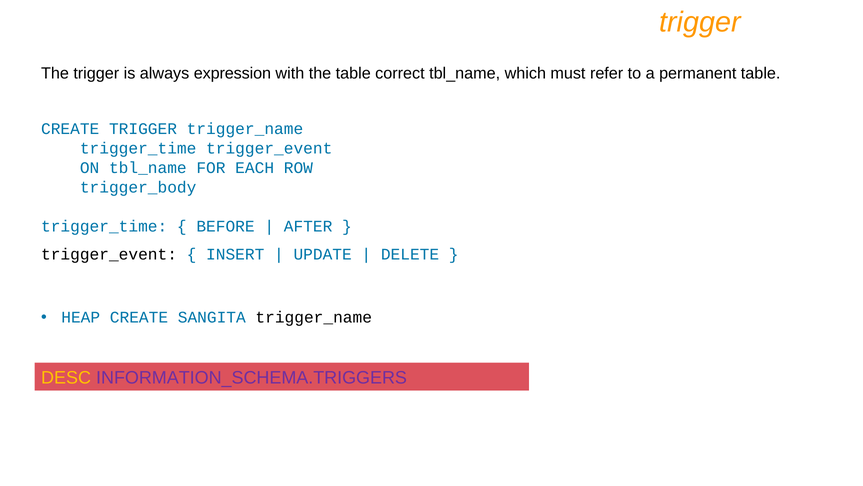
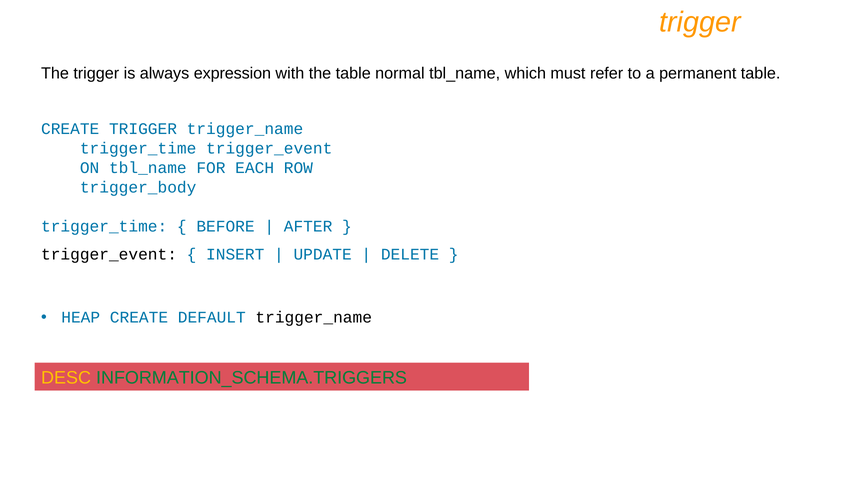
correct: correct -> normal (400, 73)
SANGITA: SANGITA -> DEFAULT (212, 317)
INFORMATION_SCHEMA.TRIGGERS colour: purple -> green (252, 377)
